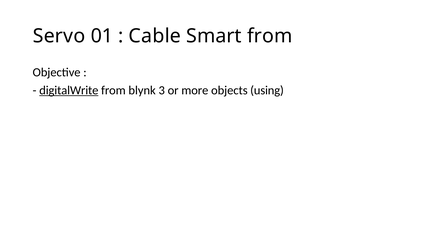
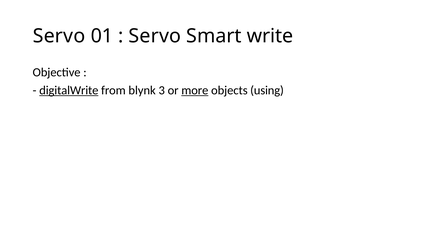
Cable: Cable -> Servo (155, 36)
Smart from: from -> write (270, 36)
more underline: none -> present (195, 90)
